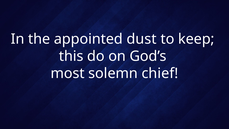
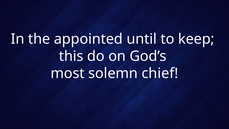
dust: dust -> until (142, 39)
